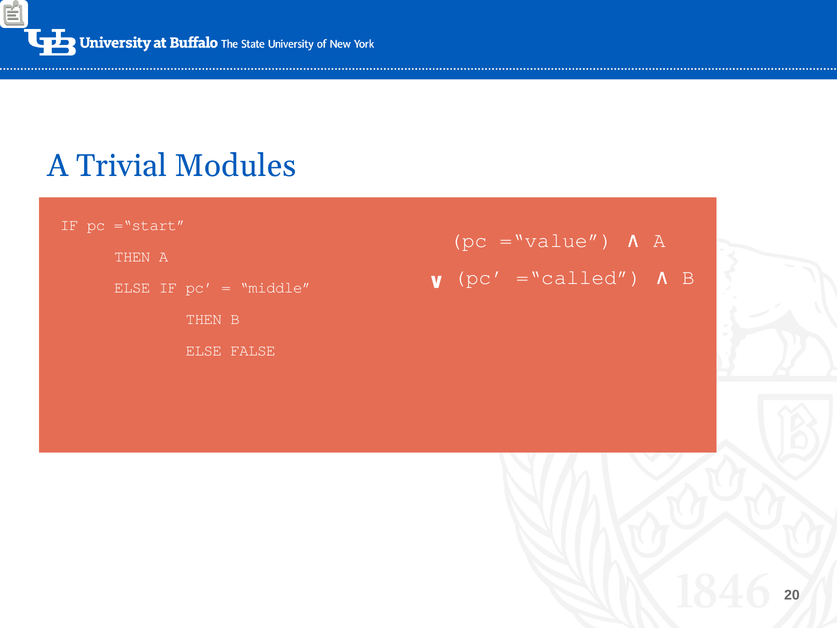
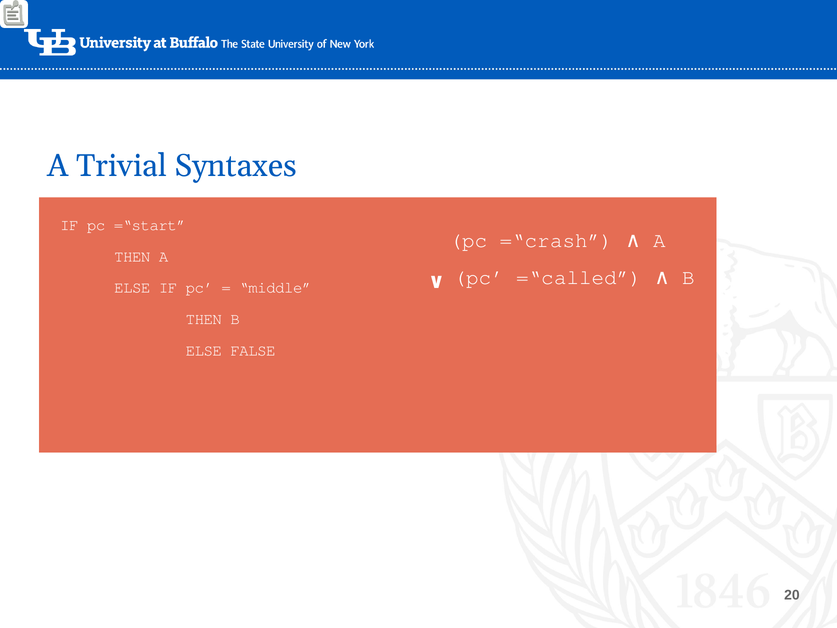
Modules: Modules -> Syntaxes (236, 166)
=“value: =“value -> =“crash (556, 240)
